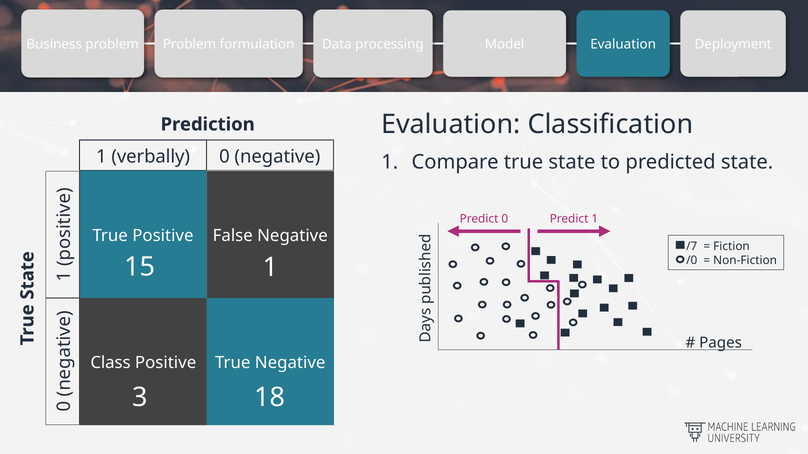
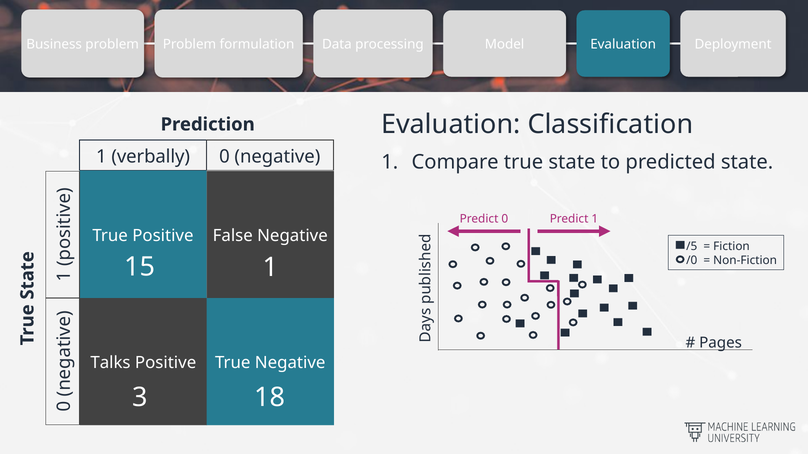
/7: /7 -> /5 (692, 247)
Class: Class -> Talks (111, 363)
